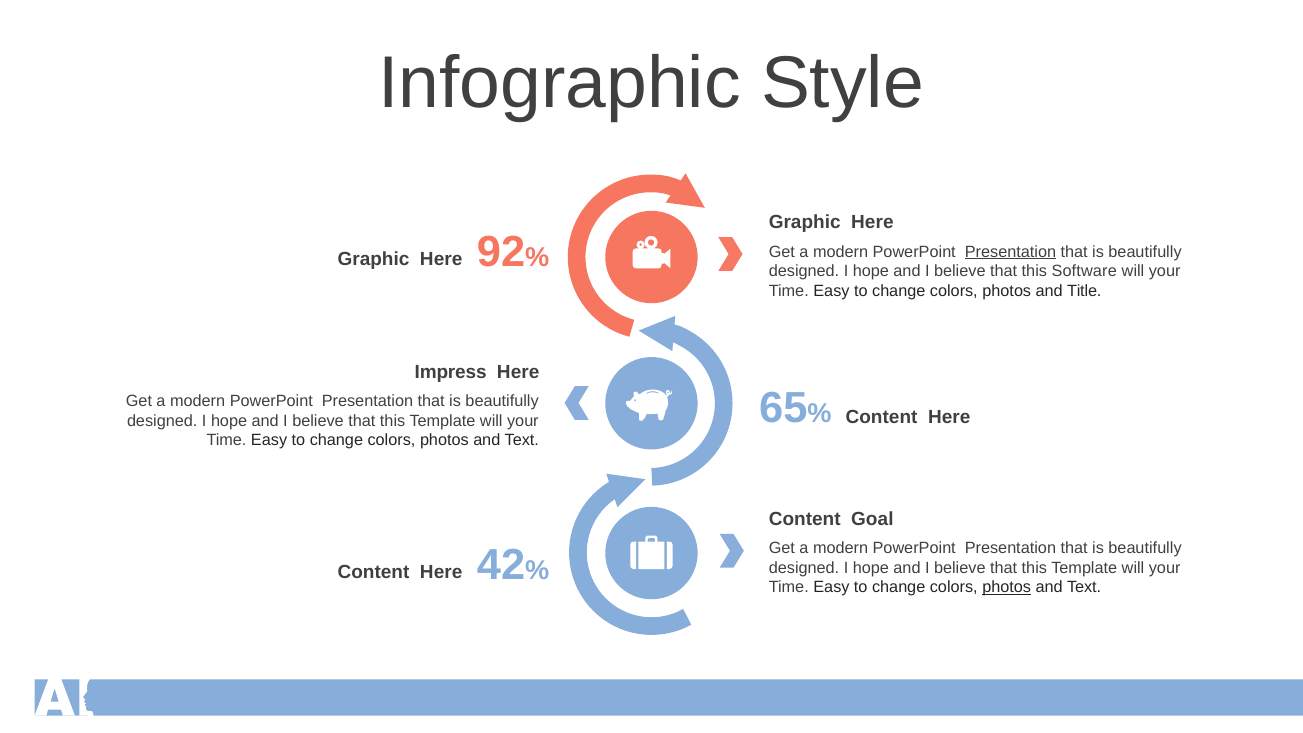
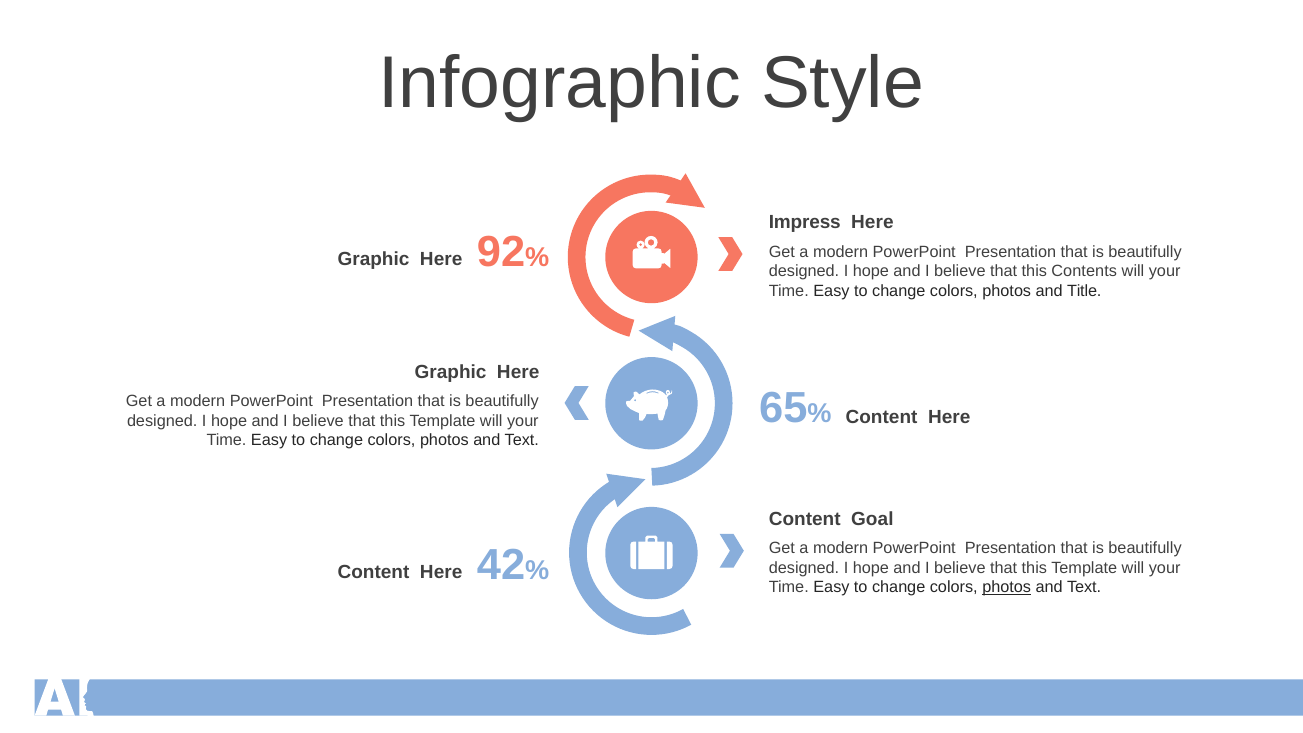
Graphic: Graphic -> Impress (805, 223)
Presentation underline: present -> none (1010, 252)
Software: Software -> Contents (1084, 271)
Impress: Impress -> Graphic (451, 372)
